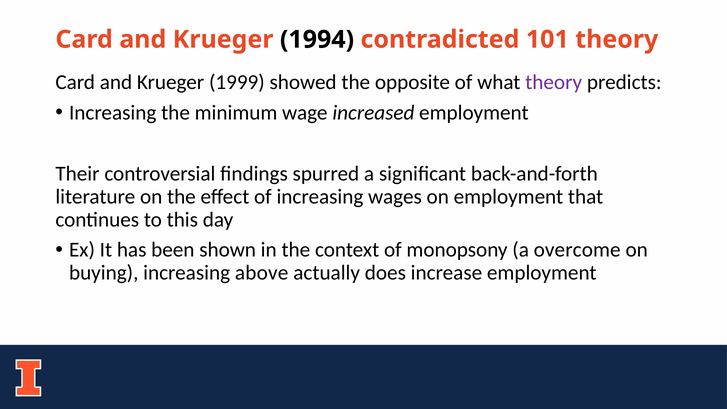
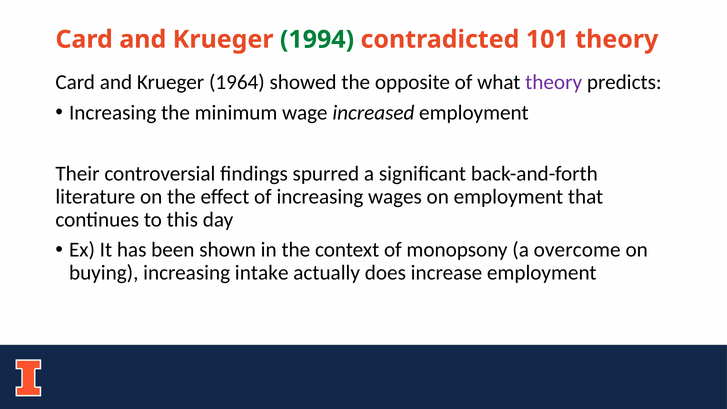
1994 colour: black -> green (317, 39)
1999: 1999 -> 1964 (237, 82)
above: above -> intake (262, 273)
